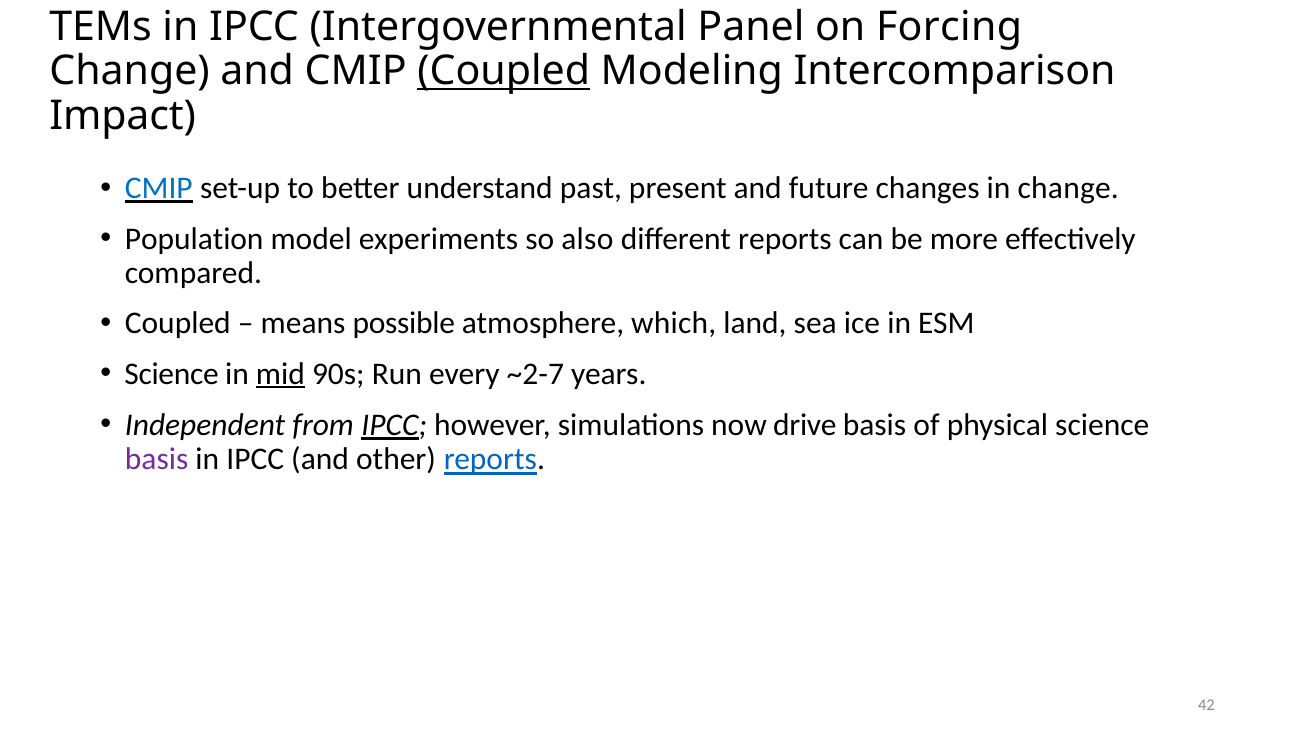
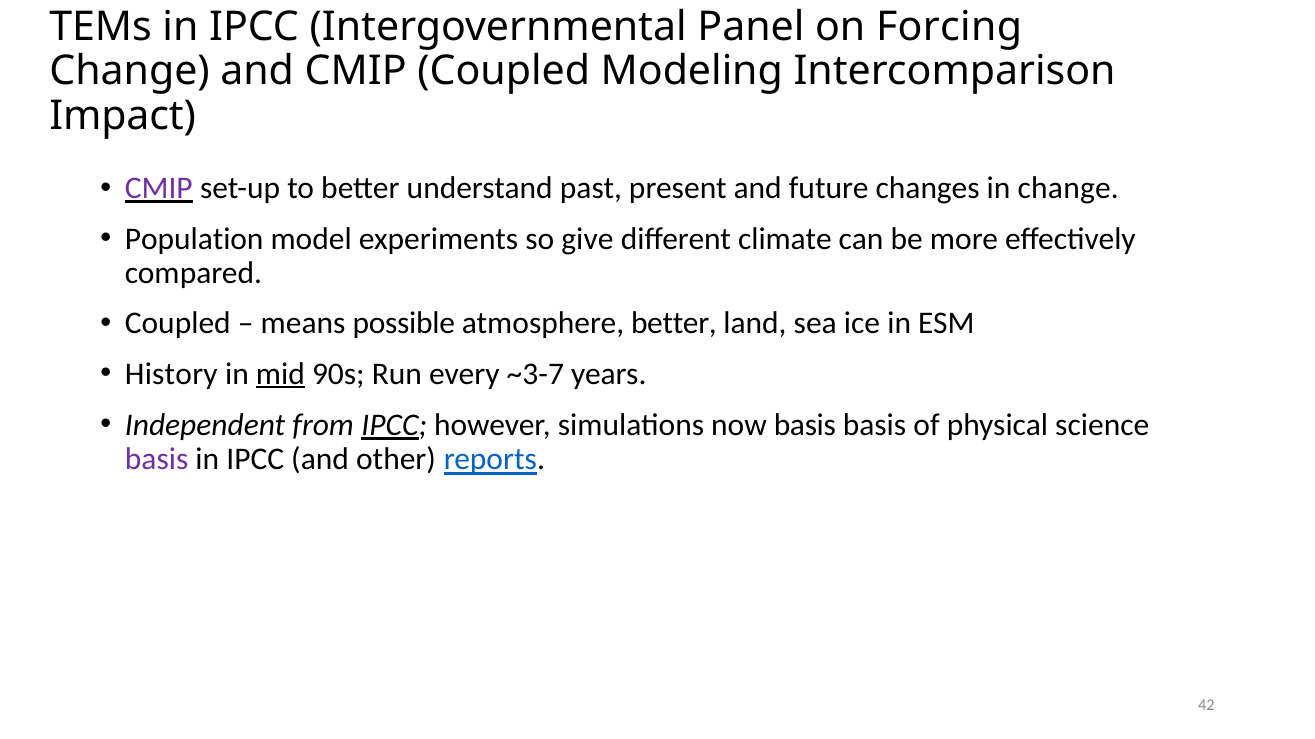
Coupled underline: present -> none (504, 71)
CMIP colour: blue -> purple (159, 188)
also: also -> give (587, 239)
different reports: reports -> climate (785, 239)
atmosphere which: which -> better (674, 324)
Science: Science -> History (171, 374)
~2-7: ~2-7 -> ~3-7 (535, 374)
now drive: drive -> basis (805, 425)
